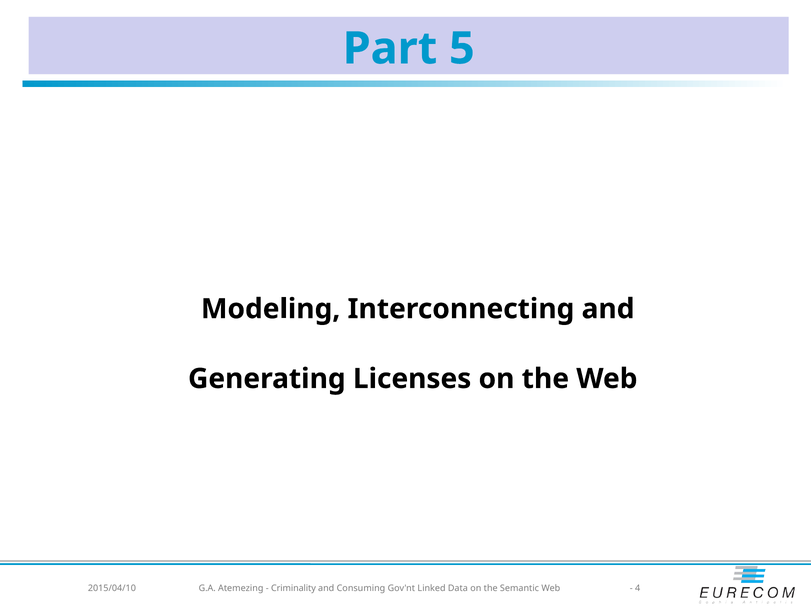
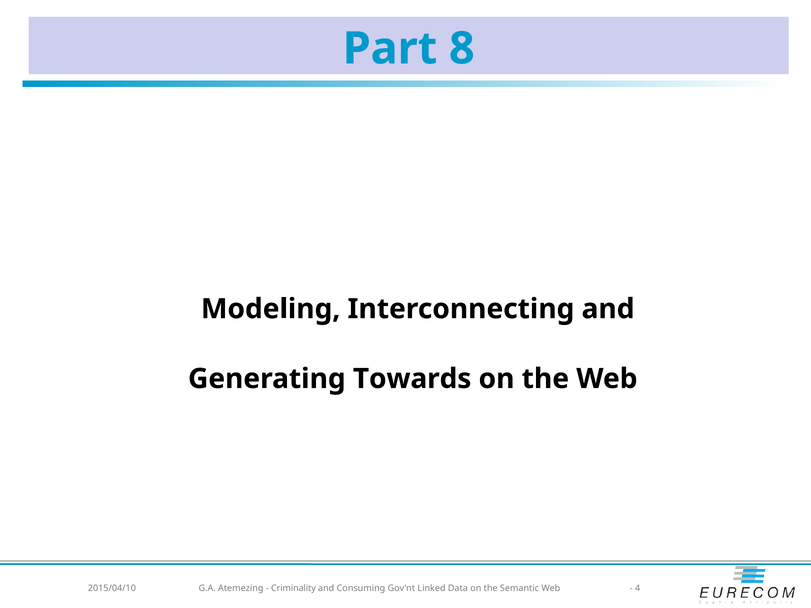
5: 5 -> 8 (462, 49)
Licenses: Licenses -> Towards (412, 379)
